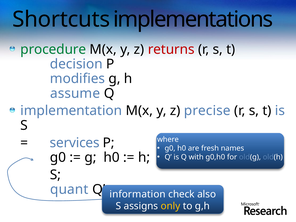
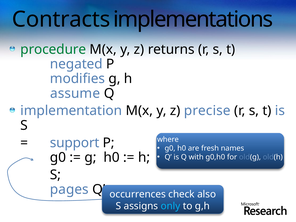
Shortcuts: Shortcuts -> Contracts (61, 19)
returns colour: red -> black (171, 49)
decision: decision -> negated (76, 64)
services: services -> support (75, 143)
quant: quant -> pages (69, 189)
information: information -> occurrences (138, 194)
only colour: yellow -> light blue (170, 206)
